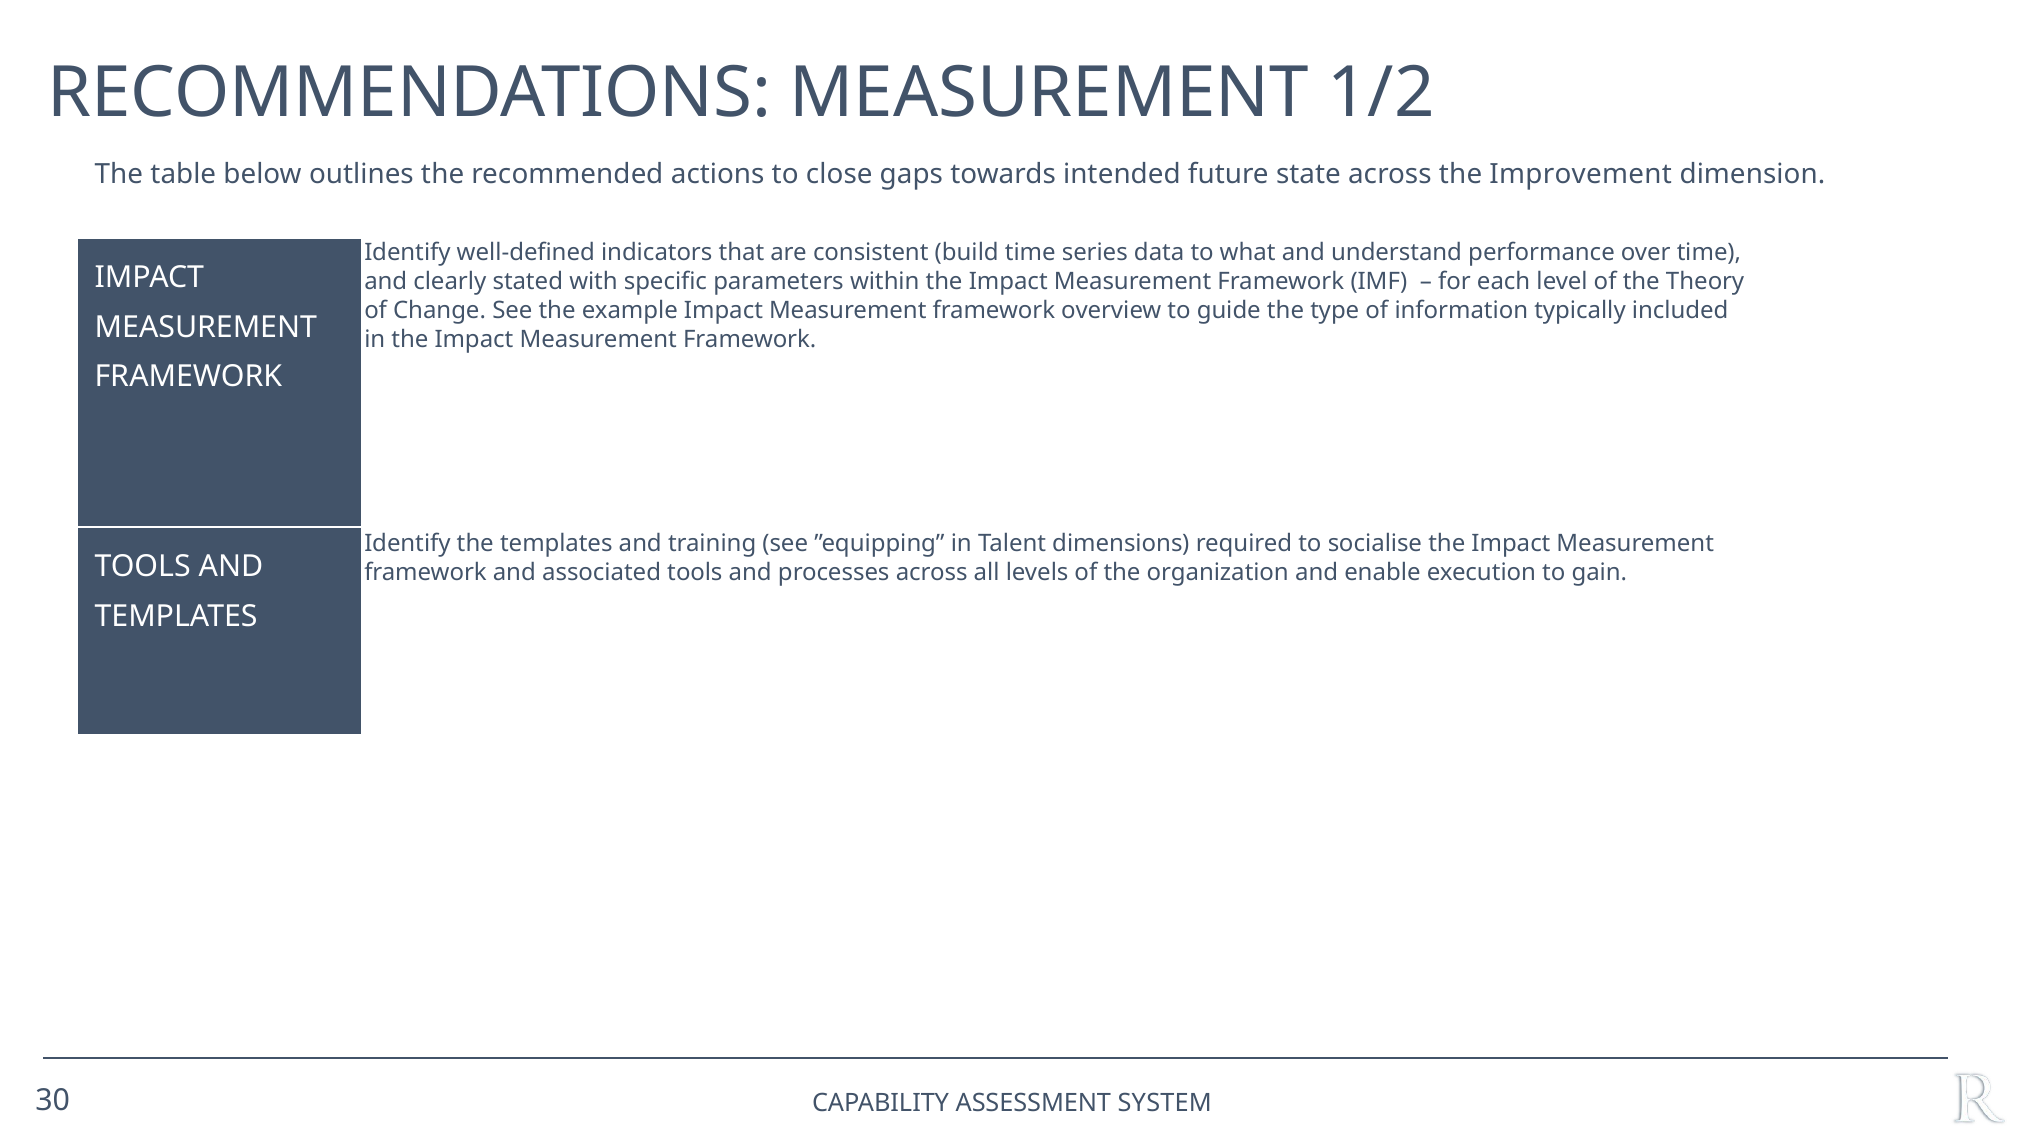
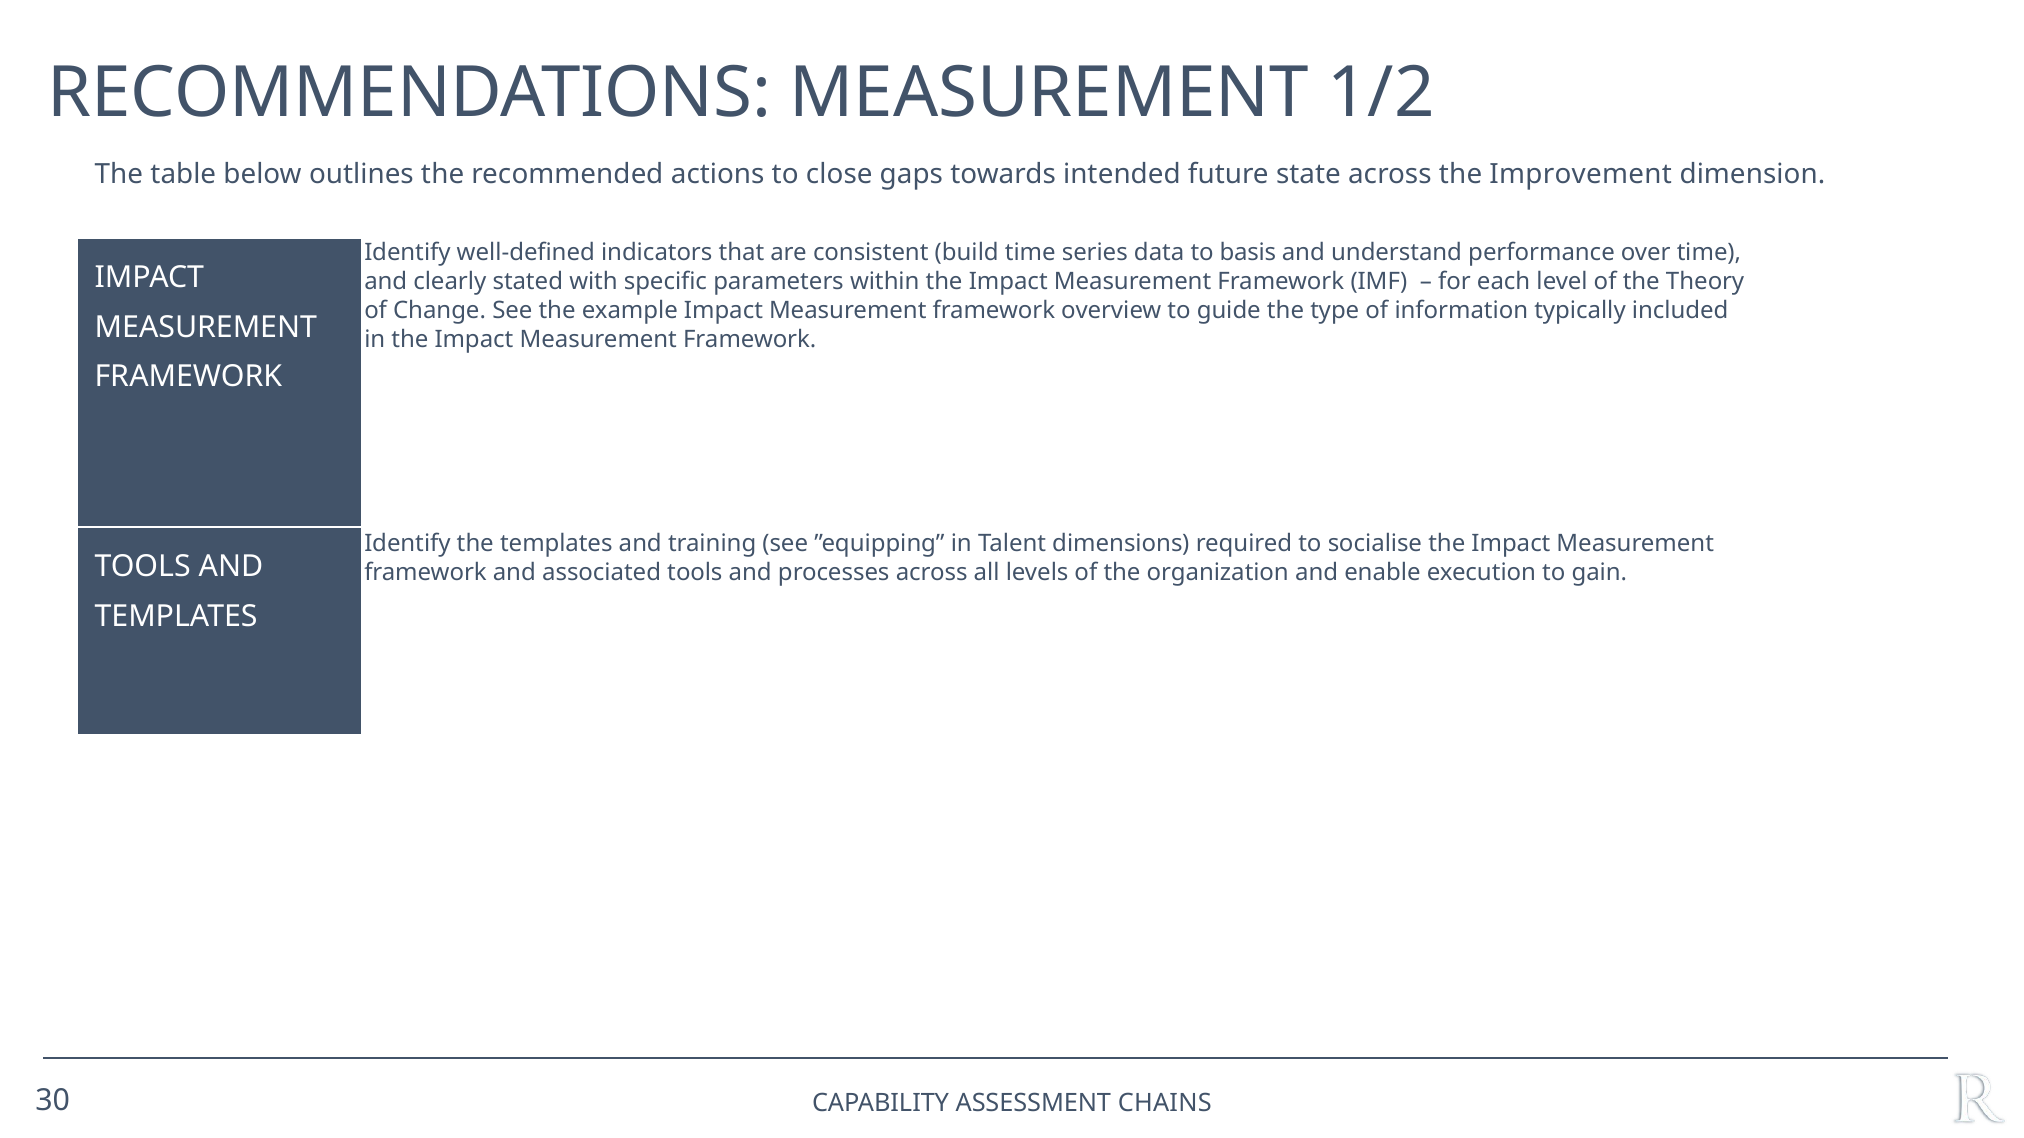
what: what -> basis (1248, 253)
SYSTEM: SYSTEM -> CHAINS (1165, 1103)
